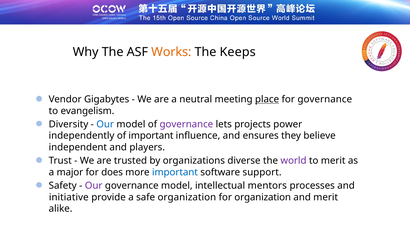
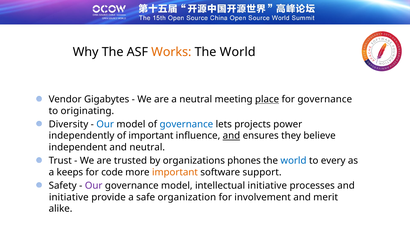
Keeps: Keeps -> World (238, 52)
evangelism: evangelism -> originating (87, 111)
governance colour: purple -> blue (186, 125)
and underline: none -> present (231, 136)
and players: players -> neutral (147, 148)
diverse: diverse -> phones (244, 161)
world colour: purple -> blue (293, 161)
to merit: merit -> every (333, 161)
major: major -> keeps (70, 173)
does: does -> code (112, 173)
important colour: blue -> orange (175, 173)
intellectual mentors: mentors -> initiative (267, 186)
for organization: organization -> involvement (263, 198)
